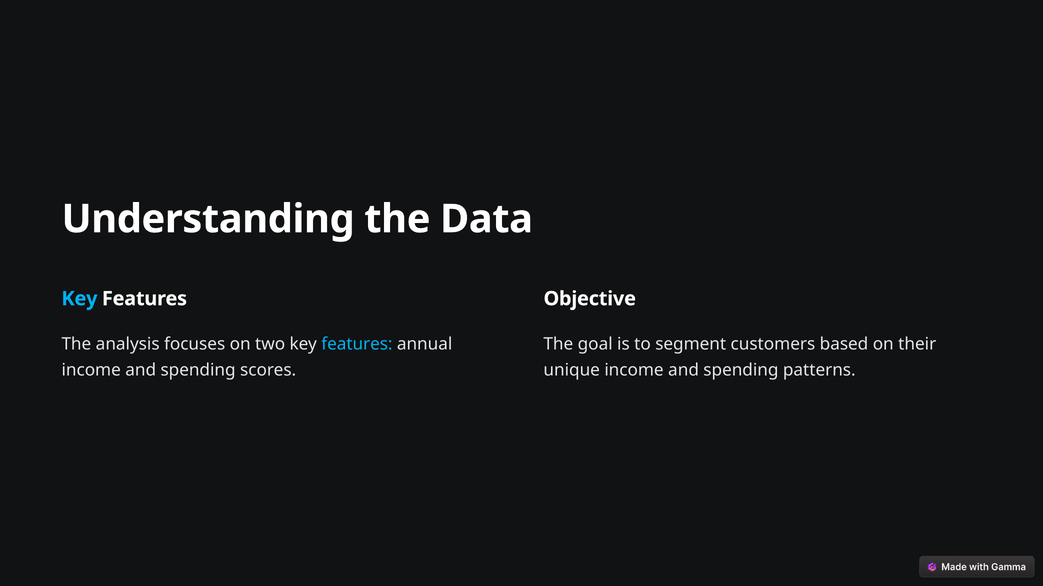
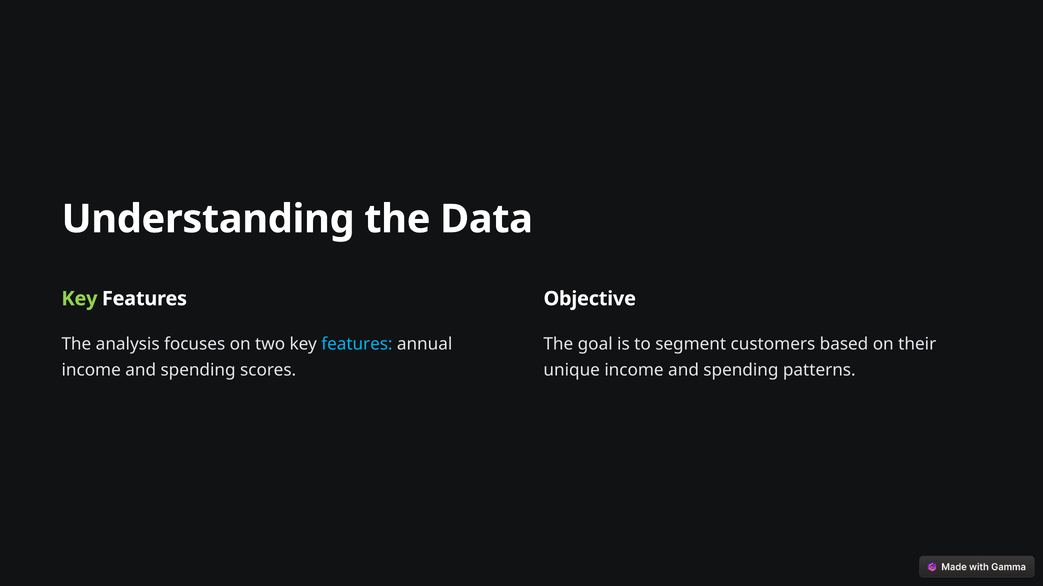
Key colour: light blue -> light green (79, 299)
